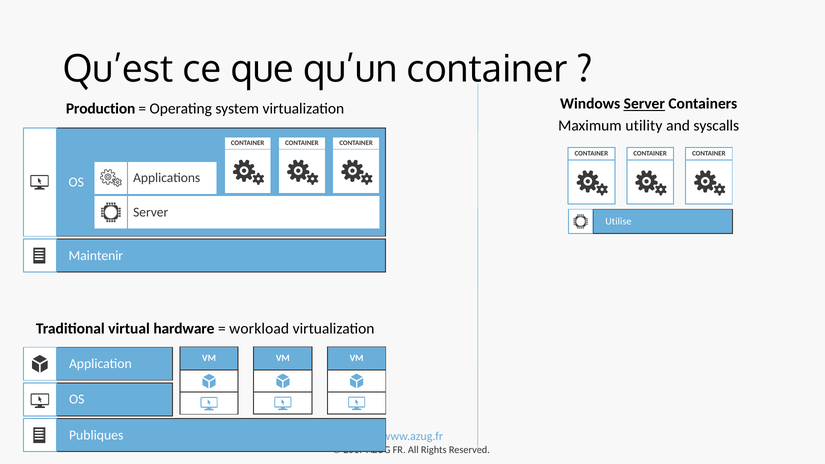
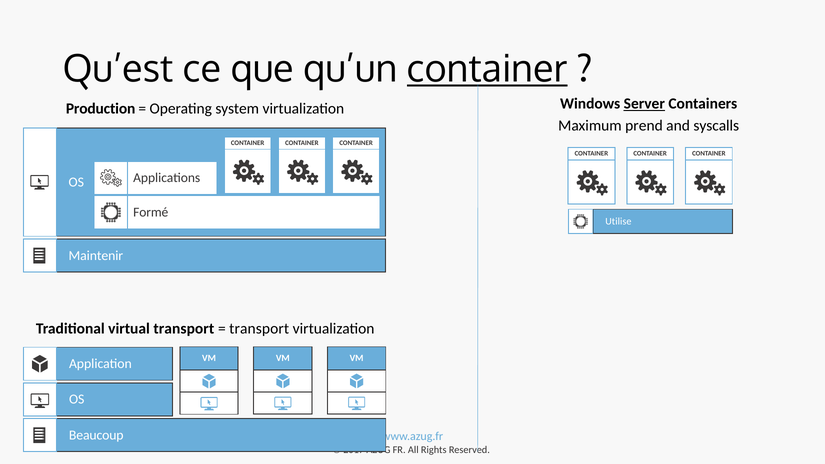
container underline: none -> present (487, 69)
utility: utility -> prend (644, 126)
Server: Server -> Formé (151, 212)
virtual hardware: hardware -> transport (184, 329)
workload: workload -> transport (259, 329)
Publiques: Publiques -> Beaucoup (96, 435)
